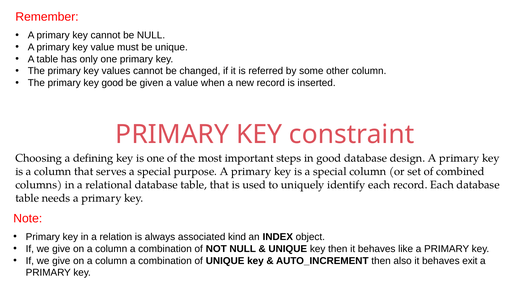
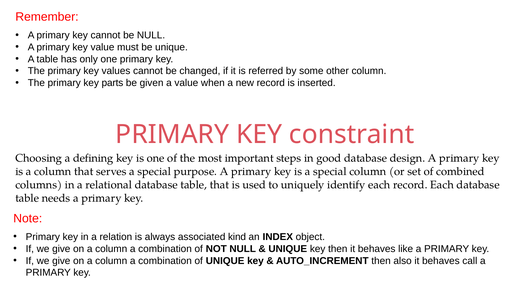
key good: good -> parts (112, 83)
exit: exit -> call (470, 261)
